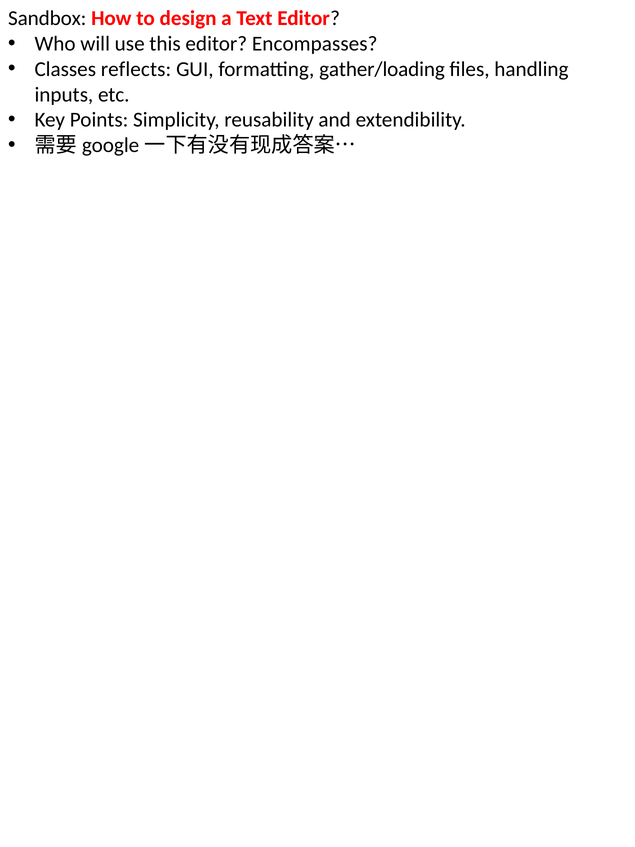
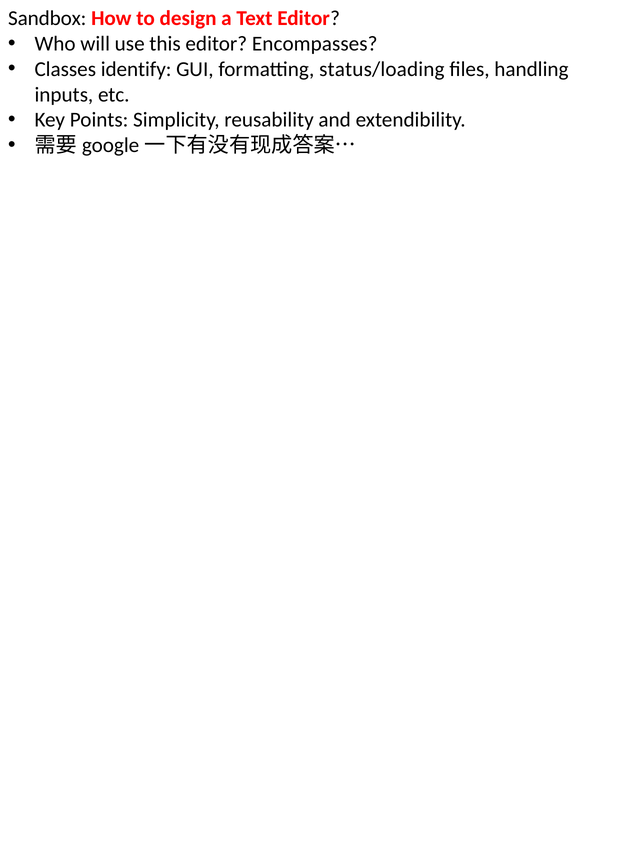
reflects: reflects -> identify (136, 69)
gather/loading: gather/loading -> status/loading (382, 69)
